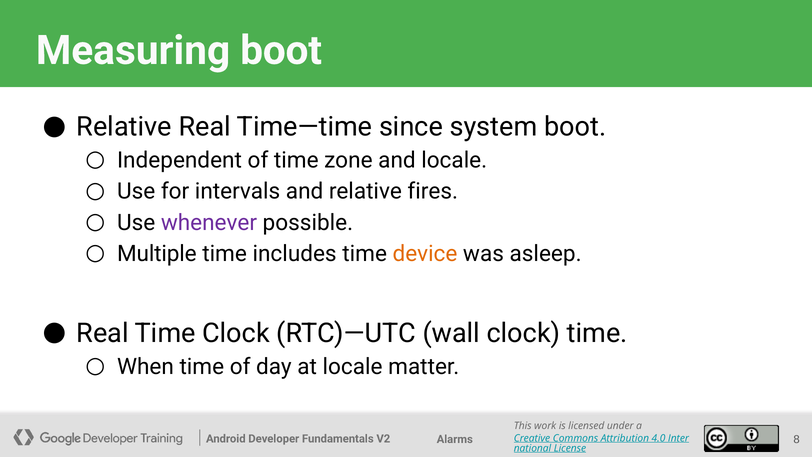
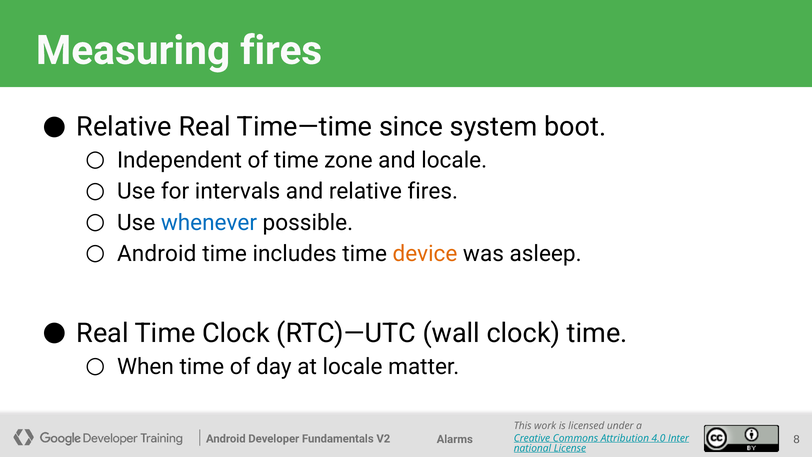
Measuring boot: boot -> fires (281, 51)
whenever colour: purple -> blue (209, 223)
Multiple: Multiple -> Android (157, 254)
